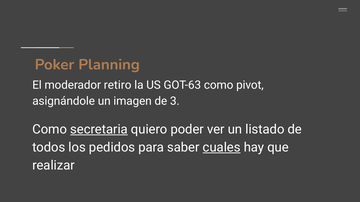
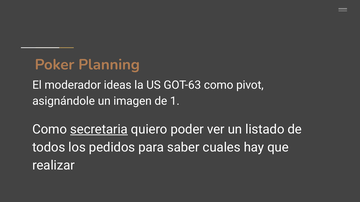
retiro: retiro -> ideas (118, 85)
3: 3 -> 1 (175, 101)
cuales underline: present -> none (222, 148)
